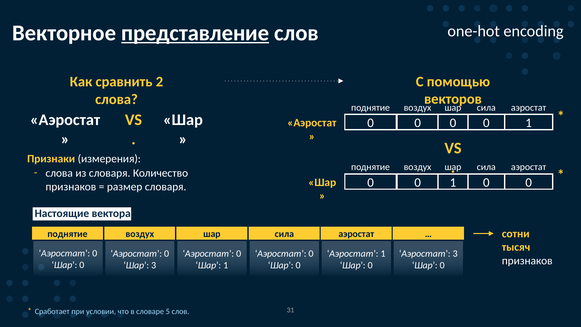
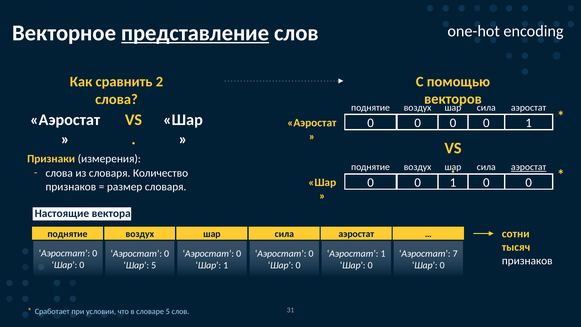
аэростат underline: none -> present (529, 167)
Аэростат 3: 3 -> 7 (455, 253)
Шар 3: 3 -> 5 (154, 265)
